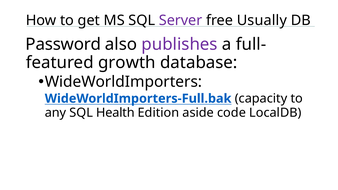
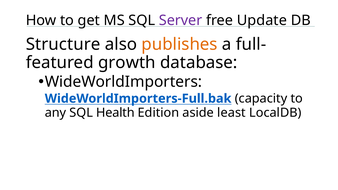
Usually: Usually -> Update (262, 20)
Password: Password -> Structure (63, 44)
publishes colour: purple -> orange (180, 44)
code: code -> least (231, 113)
